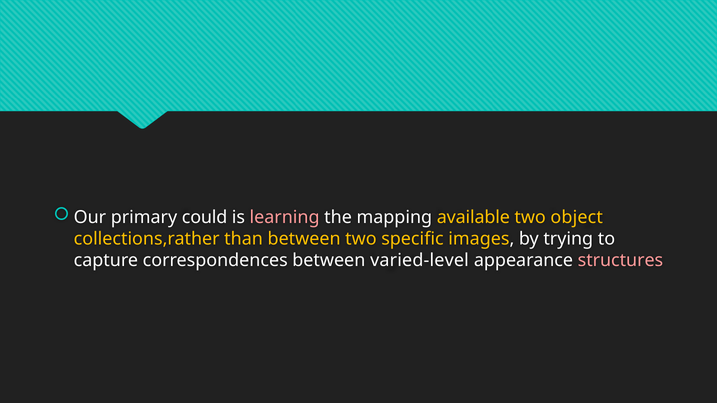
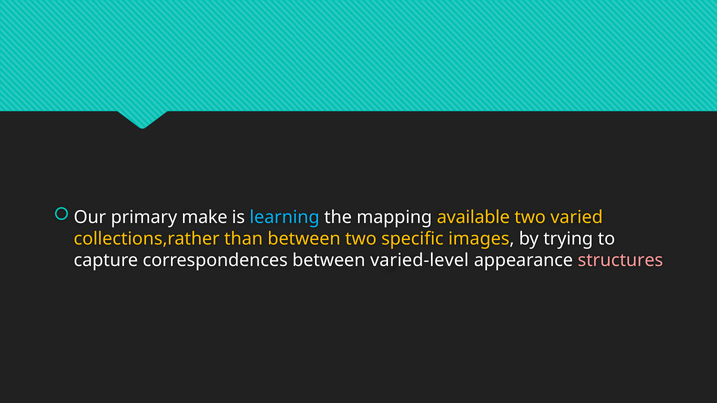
could: could -> make (205, 217)
learning colour: pink -> light blue (285, 217)
object: object -> varied (577, 217)
